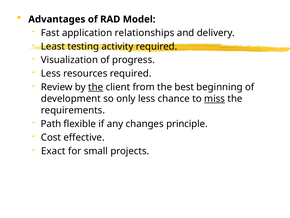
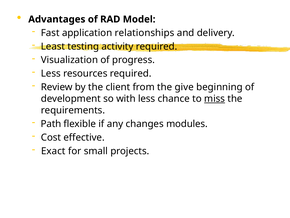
the underline: present -> none (96, 87)
best: best -> give (184, 87)
only: only -> with (126, 99)
principle: principle -> modules (187, 124)
